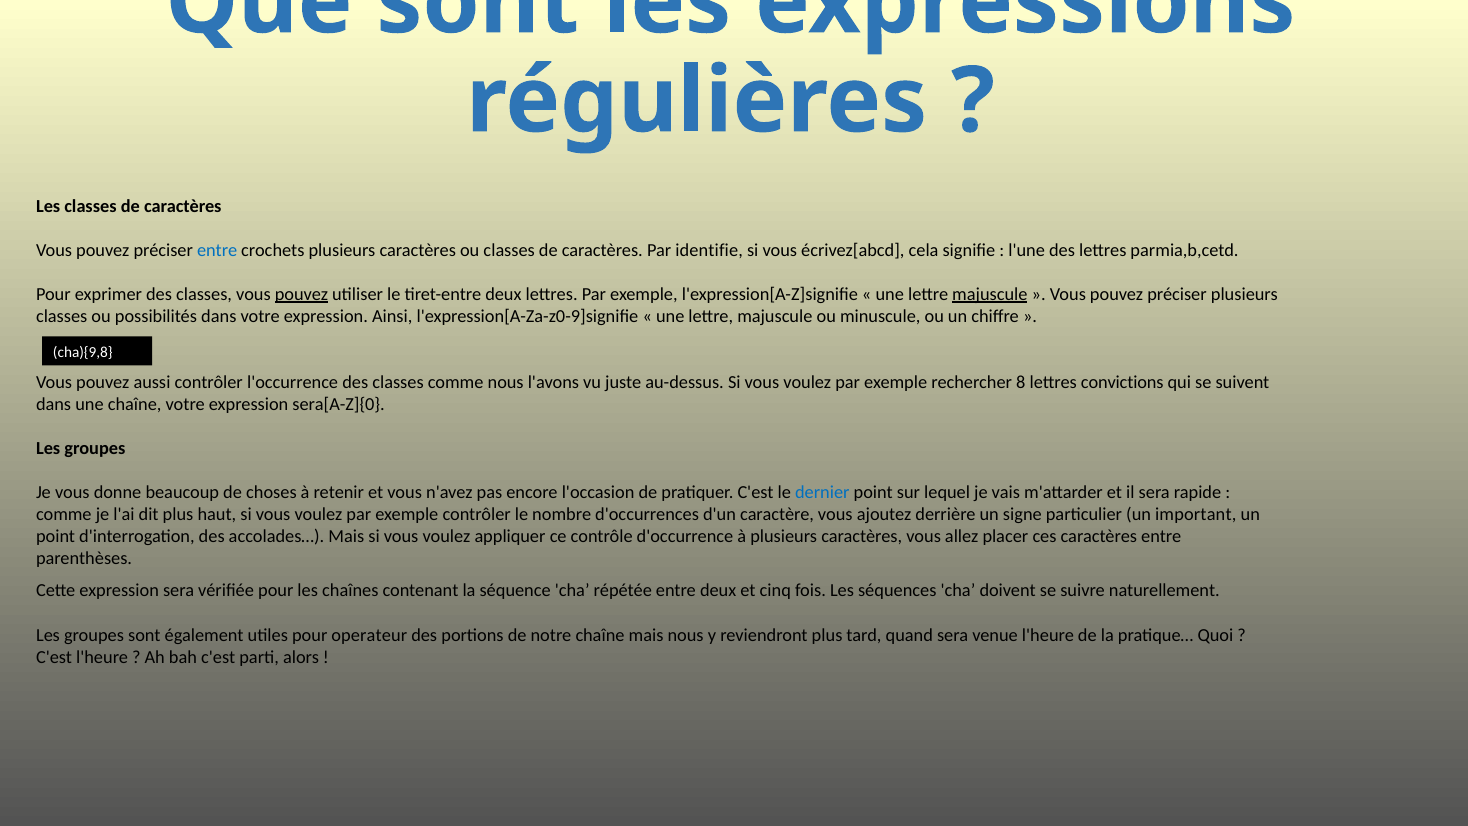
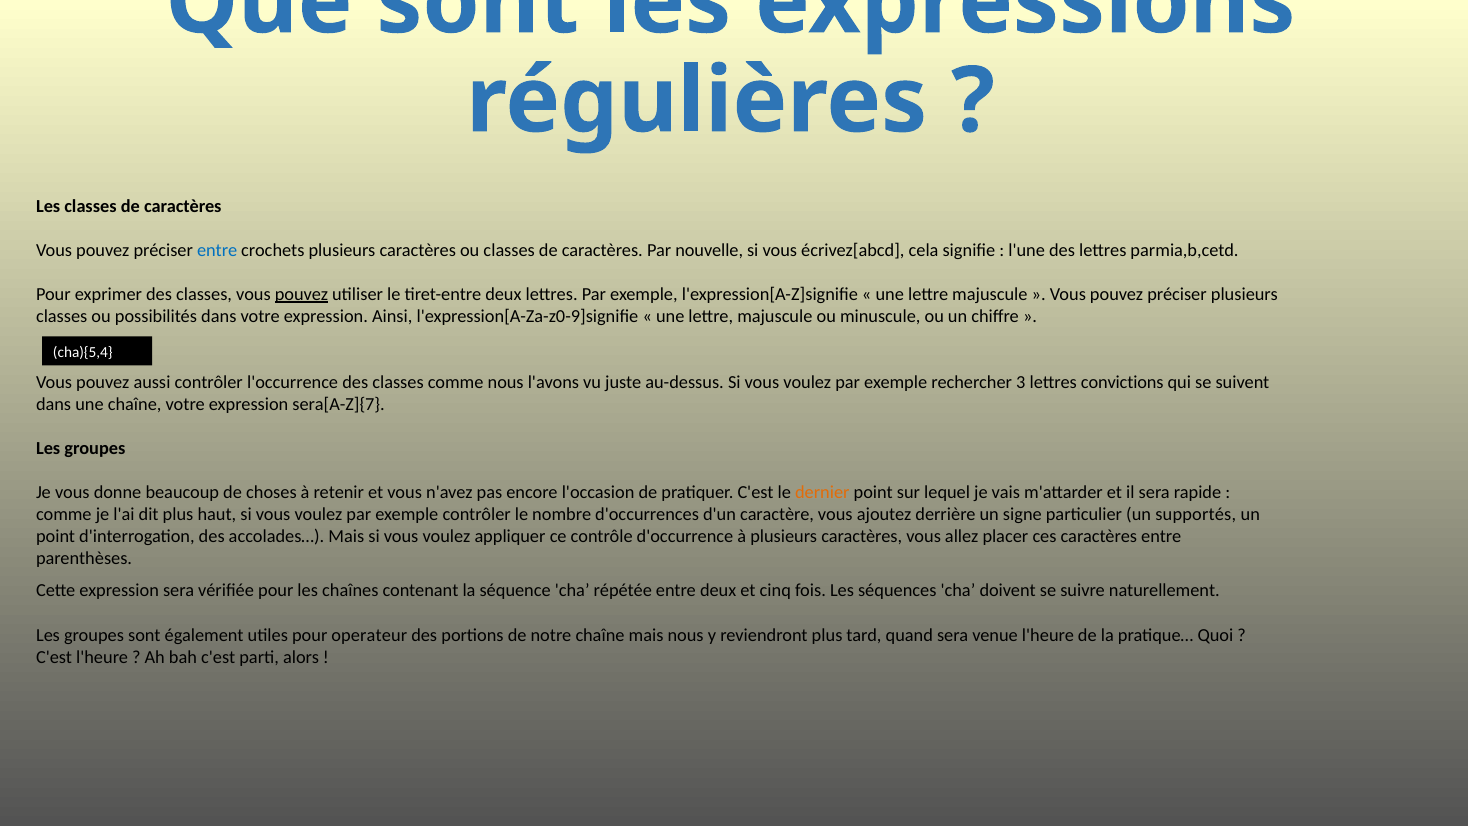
identifie: identifie -> nouvelle (709, 250)
majuscule underline: present -> none (990, 294)
cha){9,8: cha){9,8 -> cha){5,4 (83, 352)
8: 8 -> 3 (1021, 382)
sera[A-Z]{0: sera[A-Z]{0 -> sera[A-Z]{7 (339, 404)
dernier colour: blue -> orange (822, 492)
important: important -> supportés (1196, 514)
